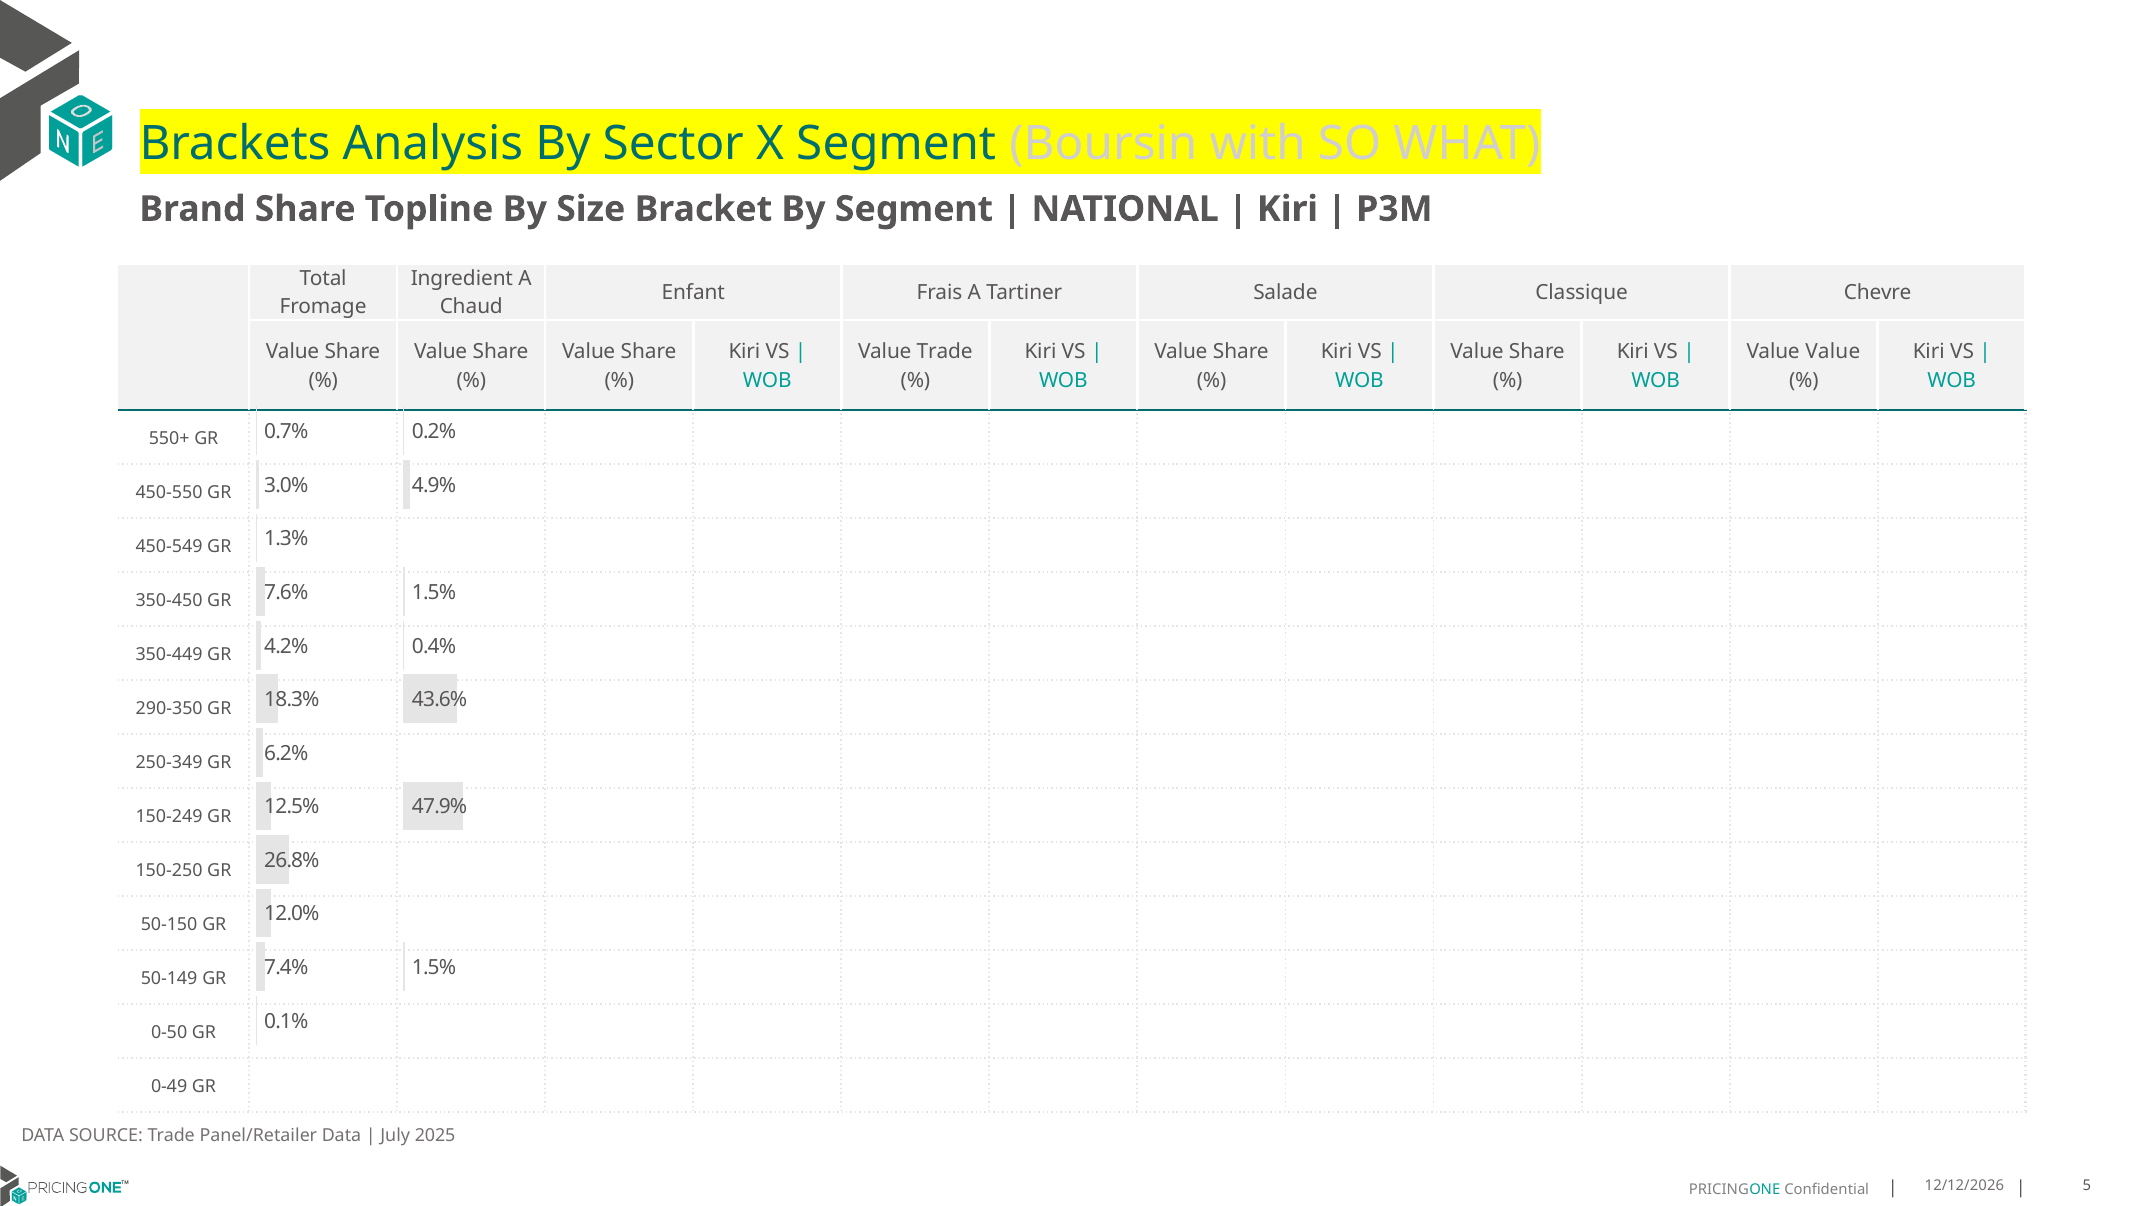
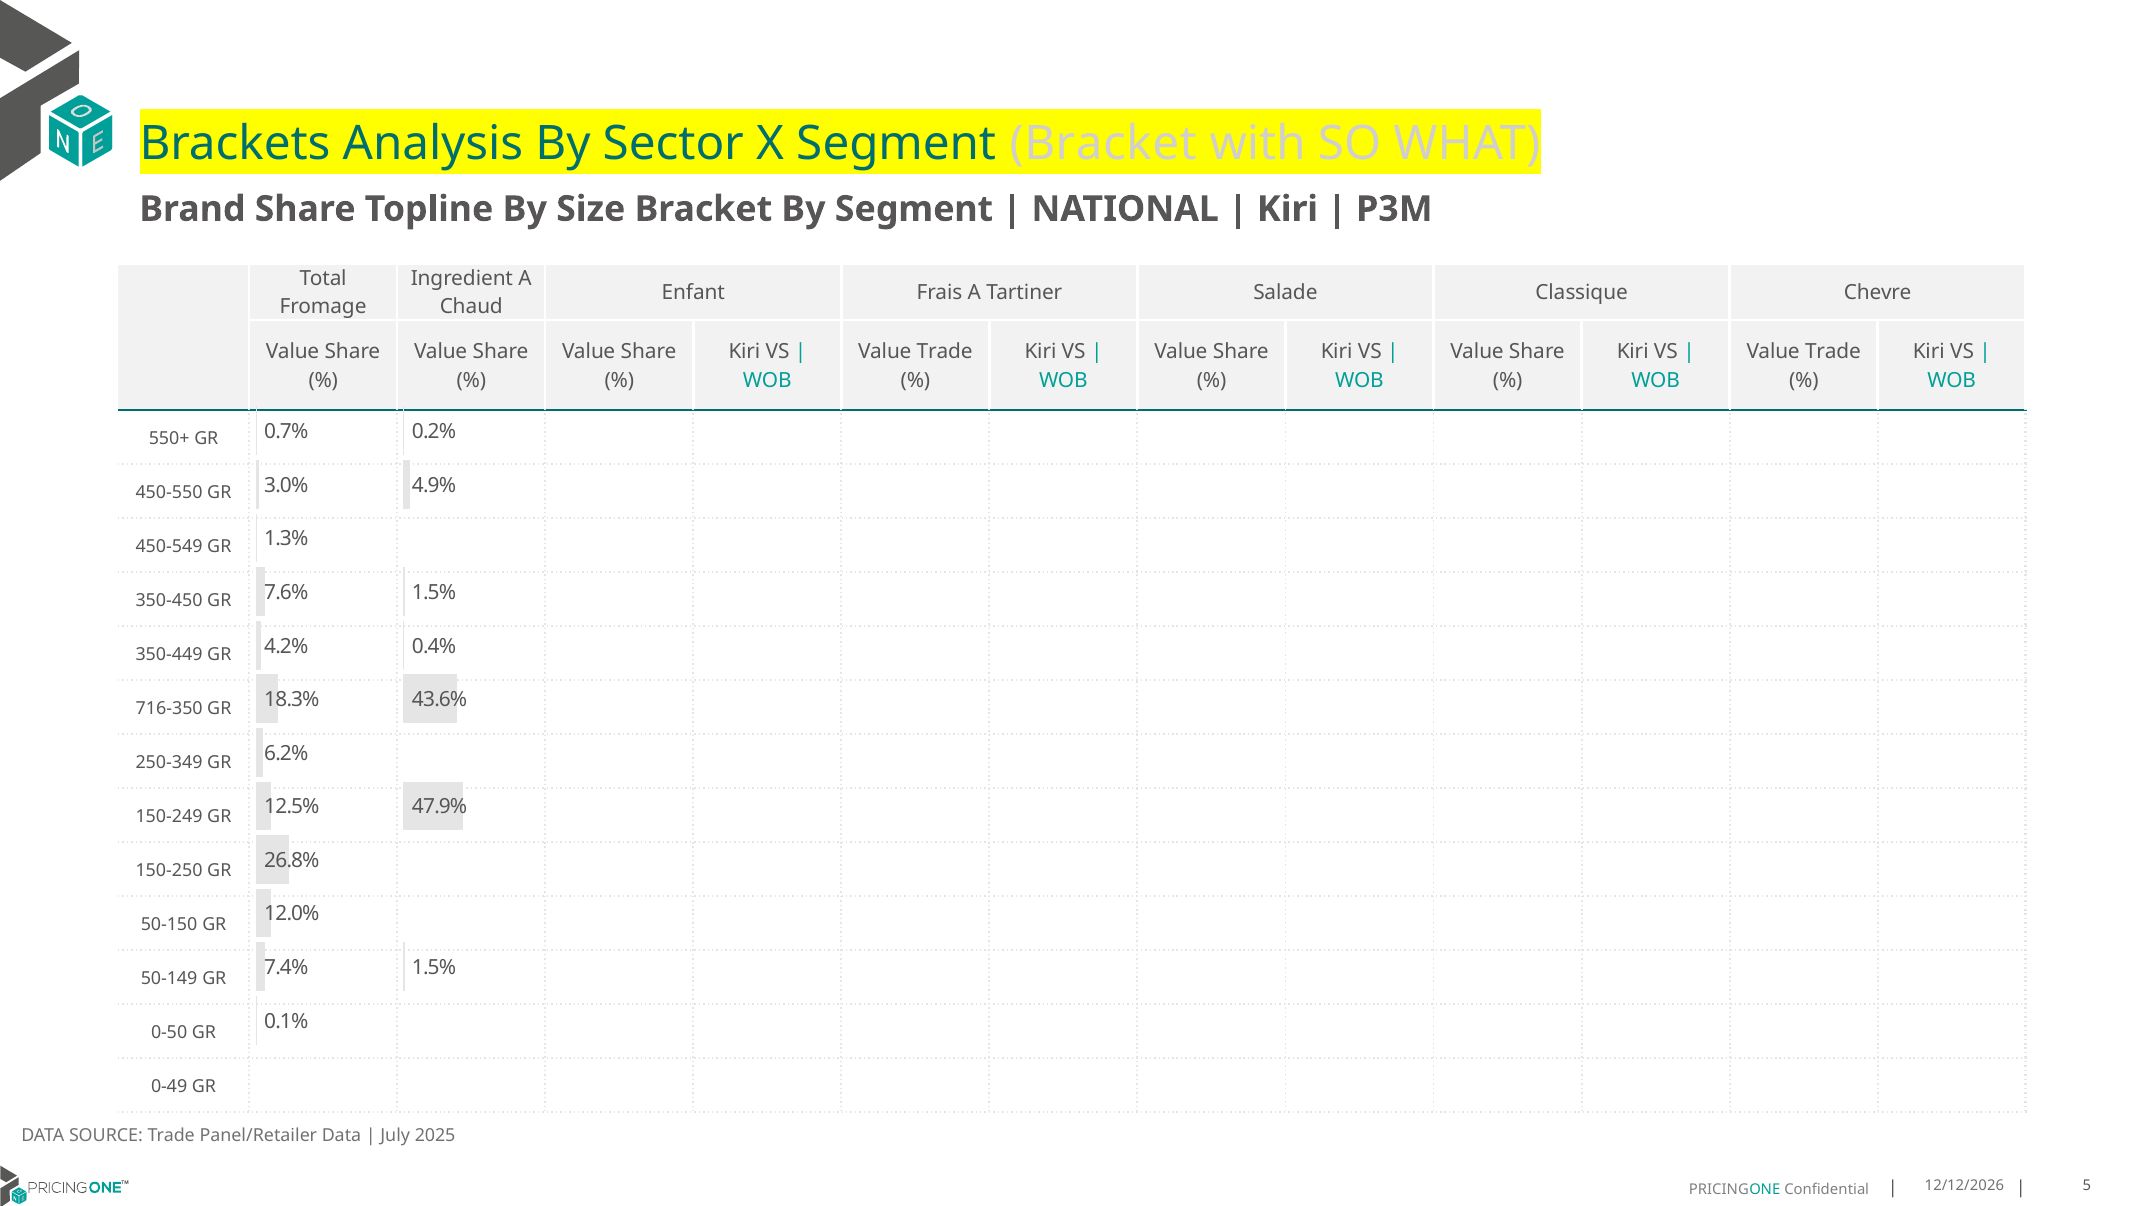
Segment Boursin: Boursin -> Bracket (1103, 144)
Value: Value -> Trade (1833, 352)
290-350: 290-350 -> 716-350 (169, 709)
